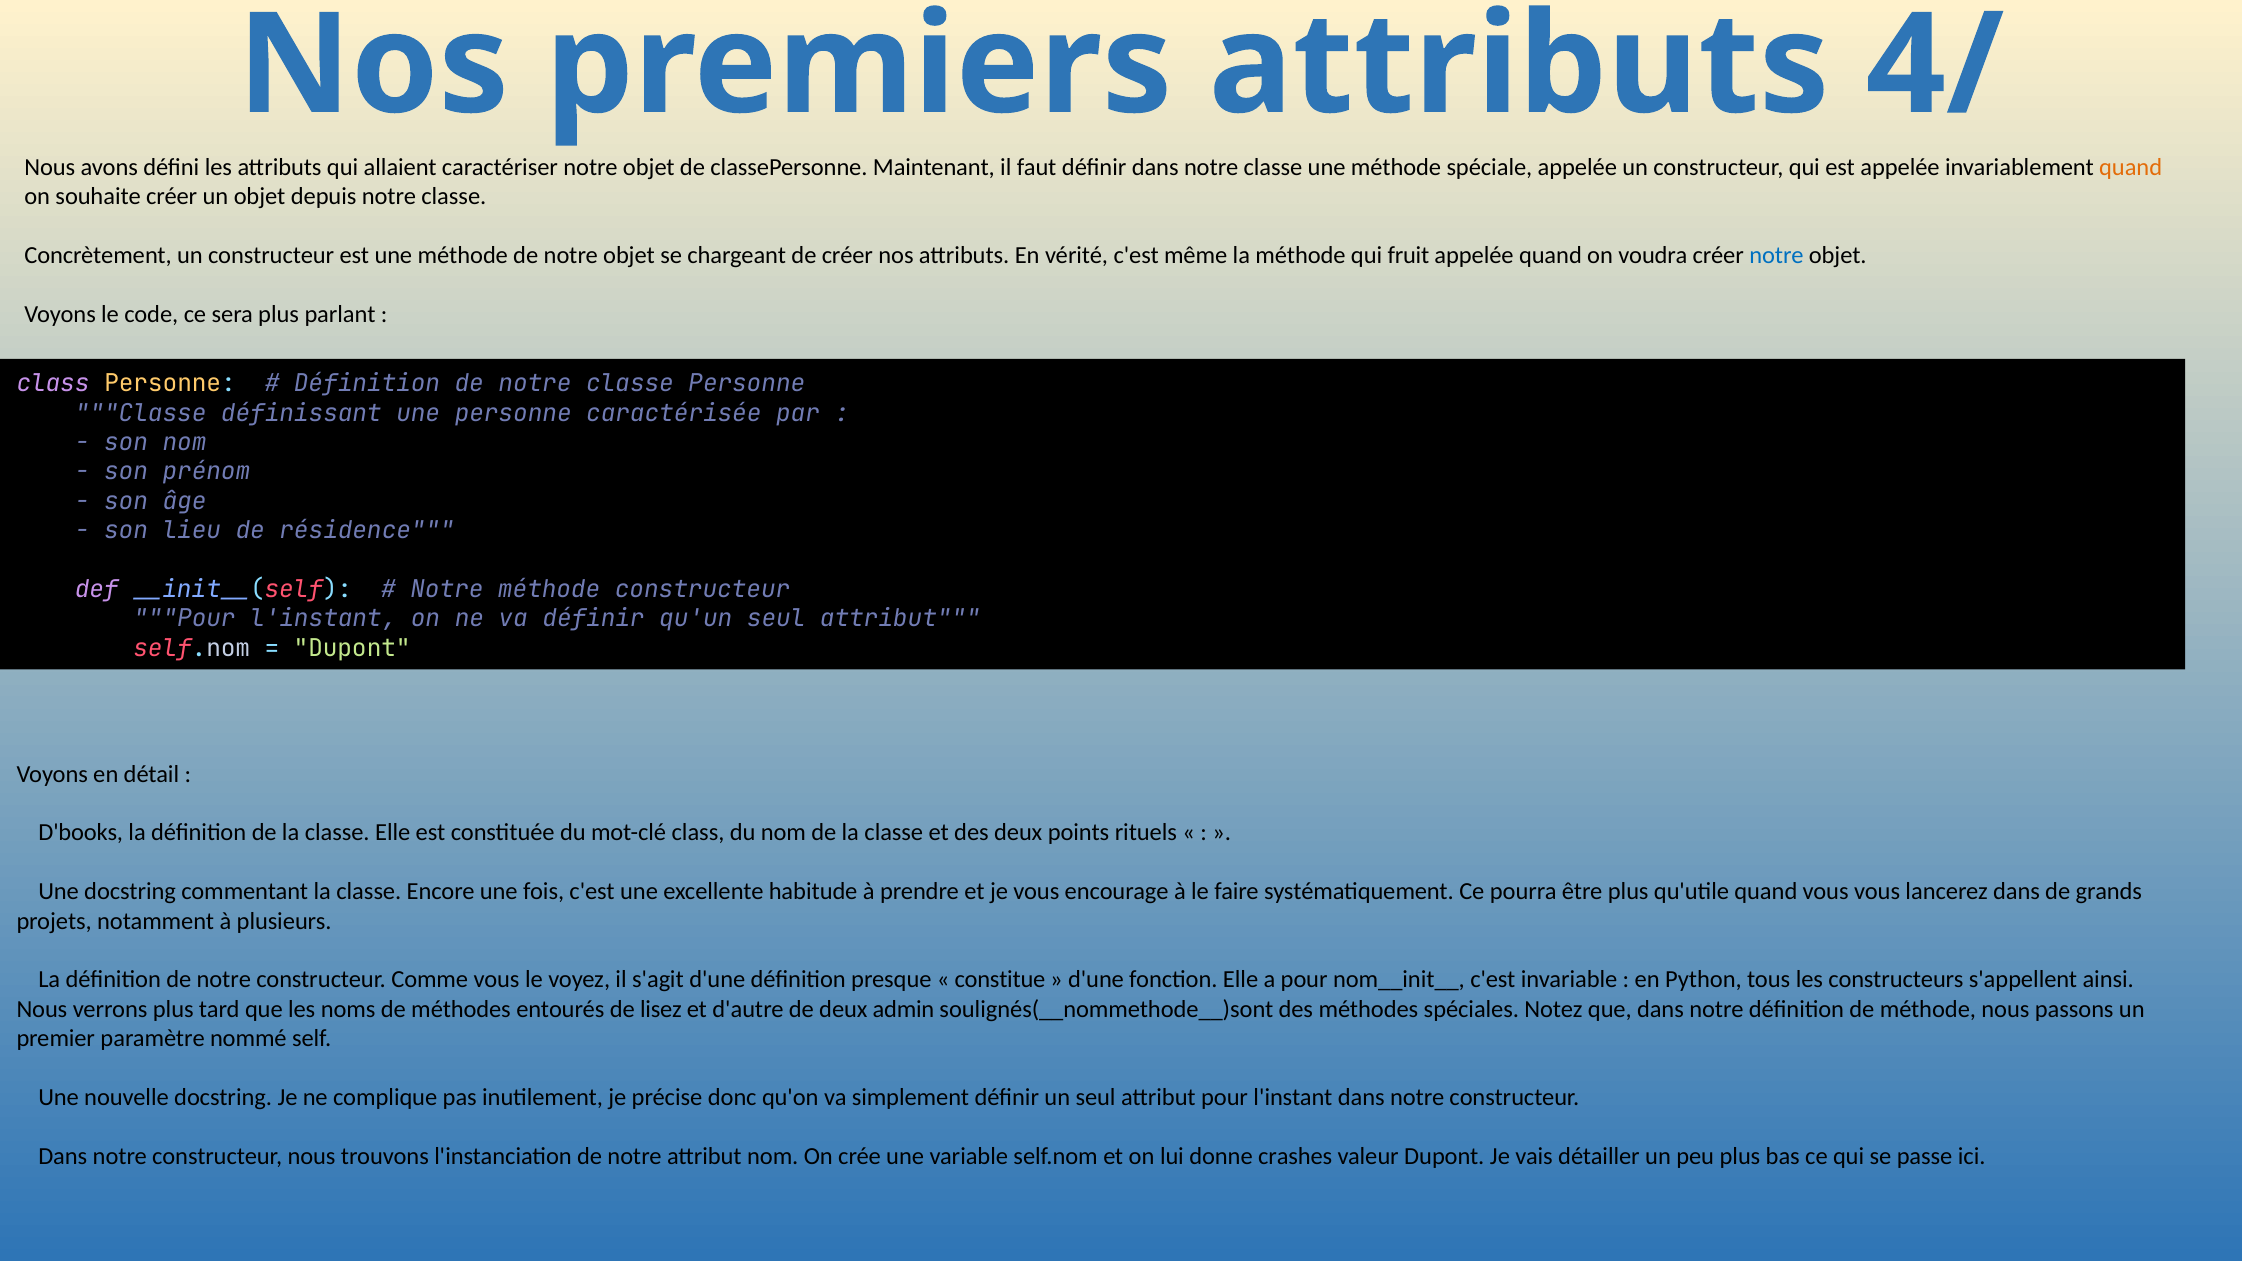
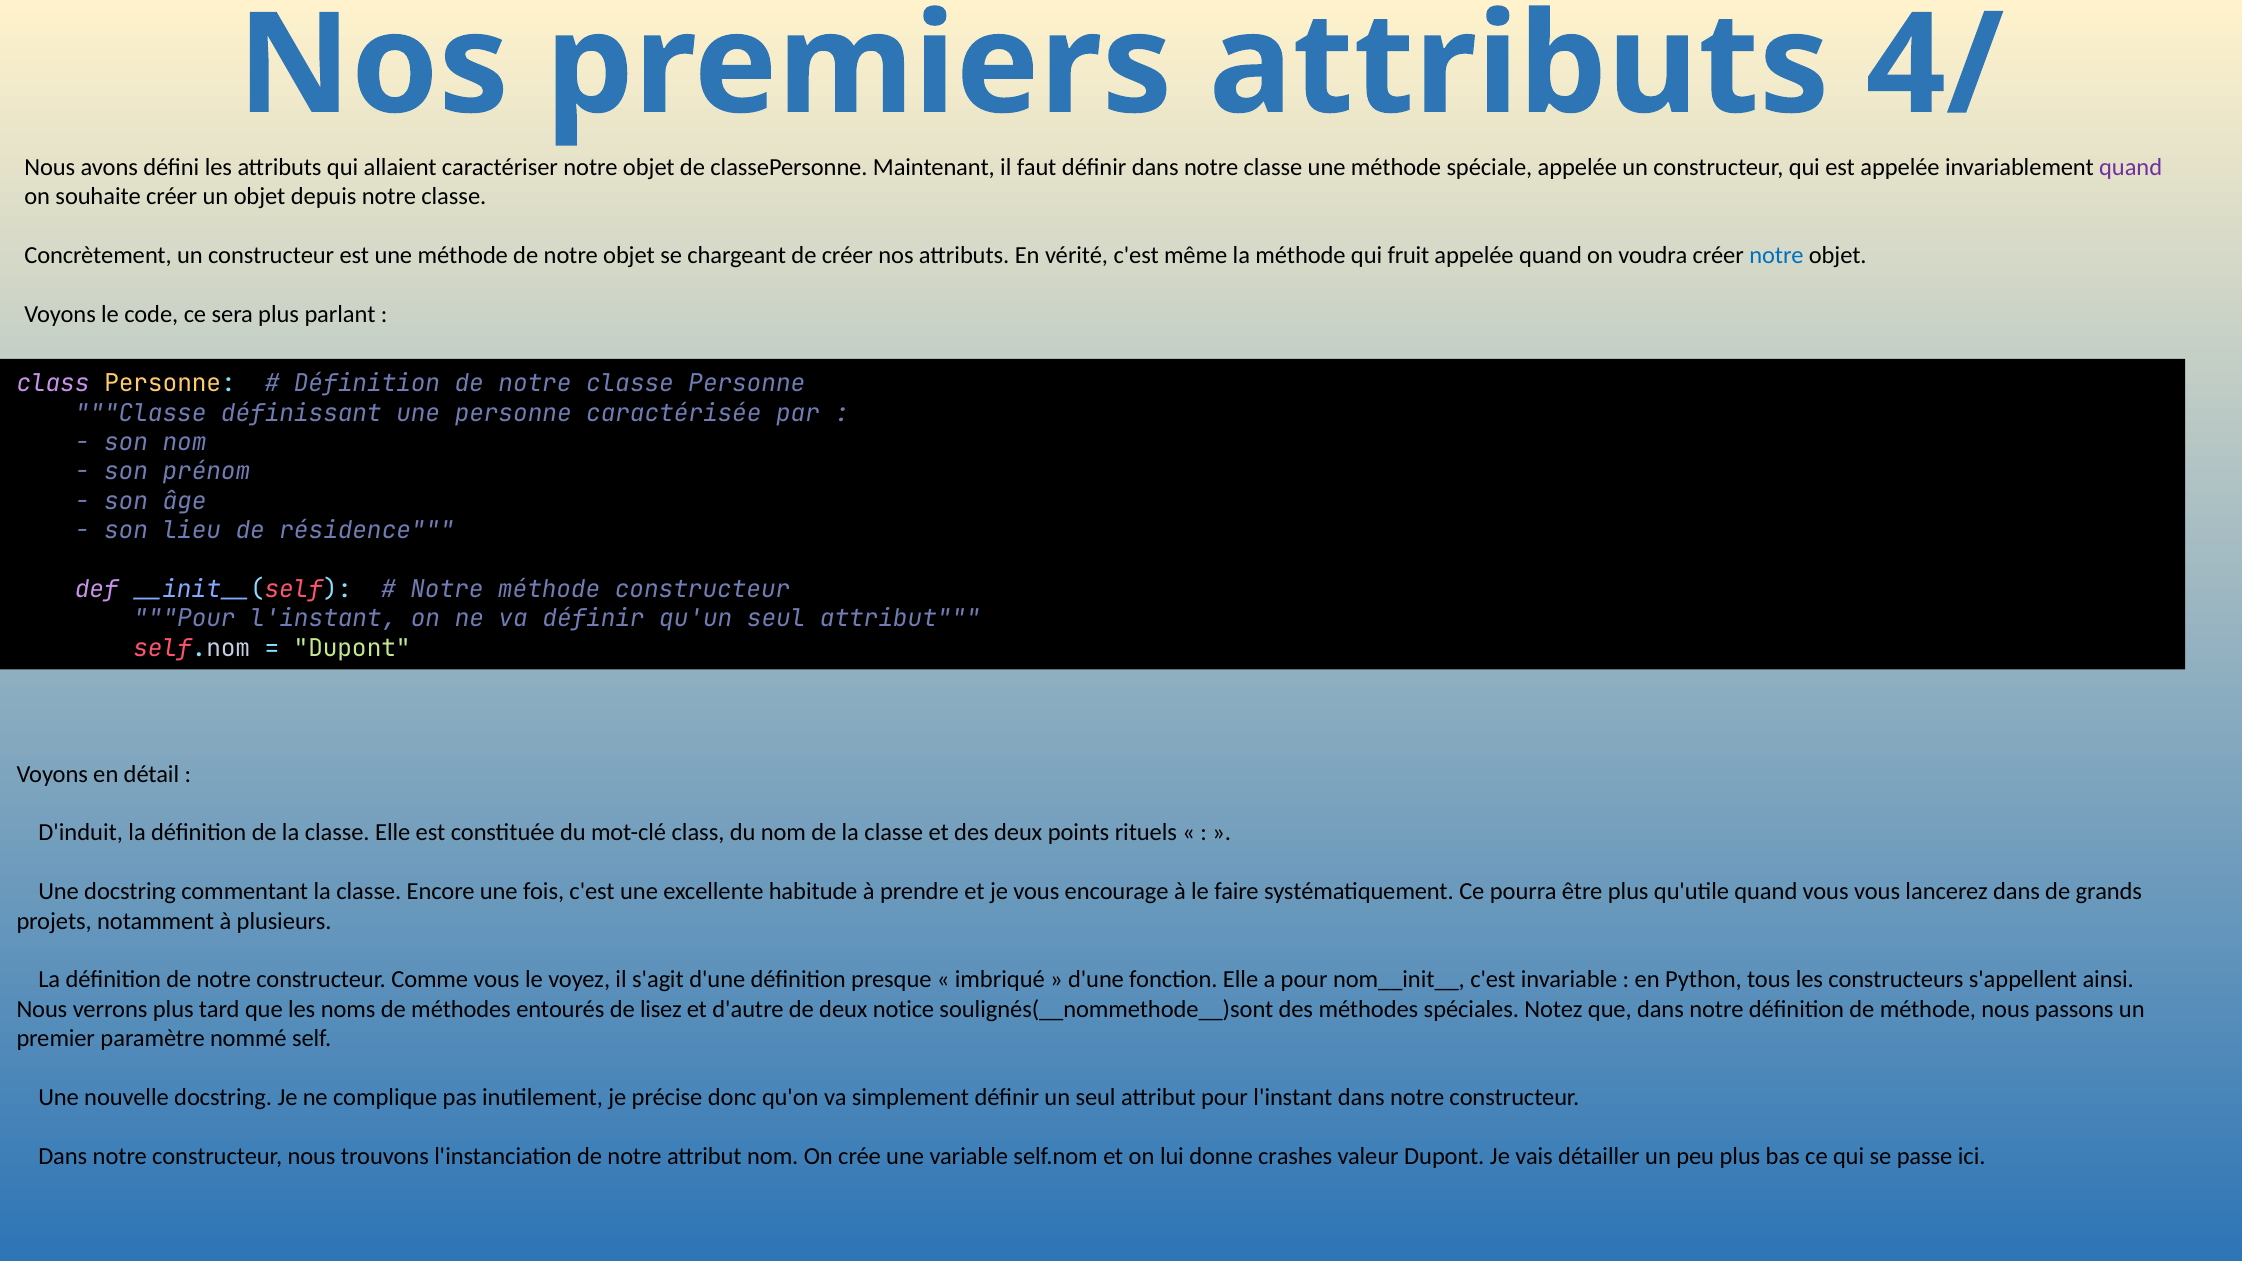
quand colour: orange -> purple (2131, 167)
D'books: D'books -> D'induit (81, 833)
constitue: constitue -> imbriqué (1000, 980)
admin: admin -> notice (903, 1009)
